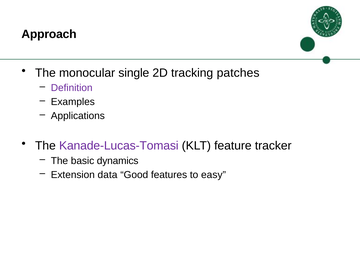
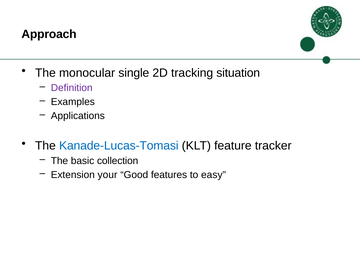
patches: patches -> situation (238, 73)
Kanade-Lucas-Tomasi colour: purple -> blue (119, 146)
dynamics: dynamics -> collection (118, 161)
data: data -> your (108, 175)
